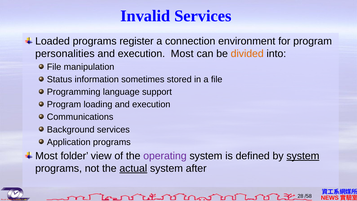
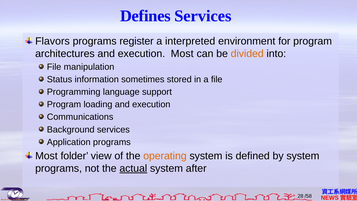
Invalid: Invalid -> Defines (145, 16)
Loaded: Loaded -> Flavors (52, 41)
connection: connection -> interpreted (190, 41)
personalities: personalities -> architectures (65, 54)
operating colour: purple -> orange (165, 156)
system underline: present -> none (303, 156)
